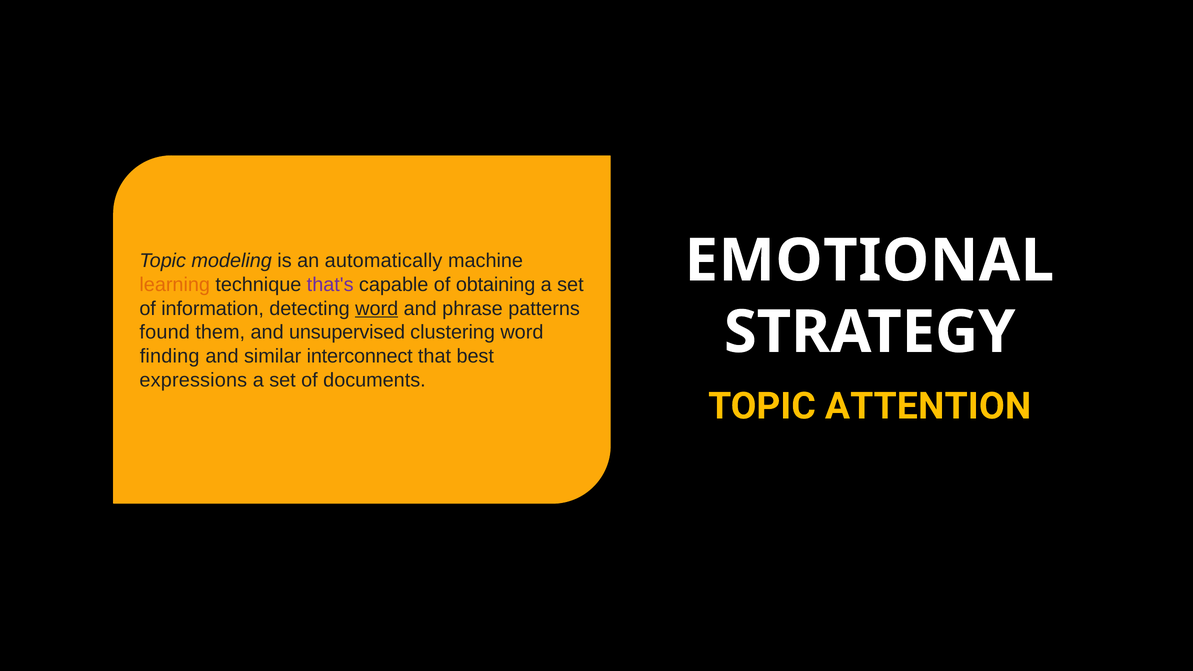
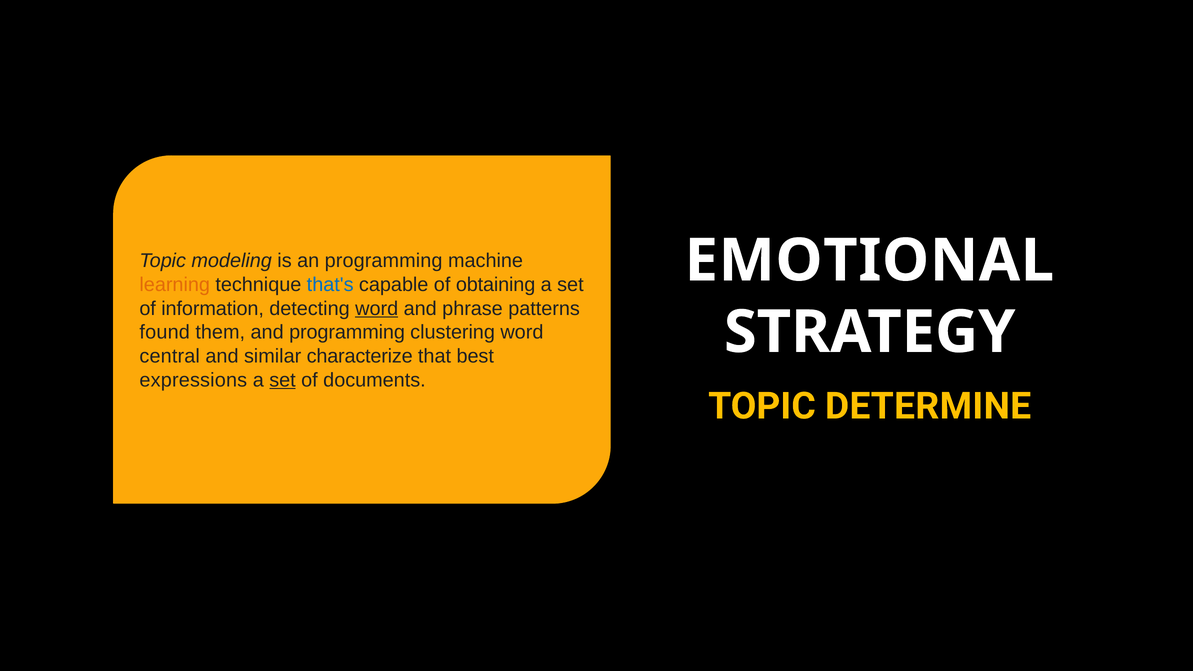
an automatically: automatically -> programming (384, 261)
that's colour: purple -> blue (330, 285)
and unsupervised: unsupervised -> programming (347, 332)
finding: finding -> central (170, 356)
interconnect: interconnect -> characterize (360, 356)
set underline: none -> present (283, 380)
ATTENTION: ATTENTION -> DETERMINE (928, 406)
